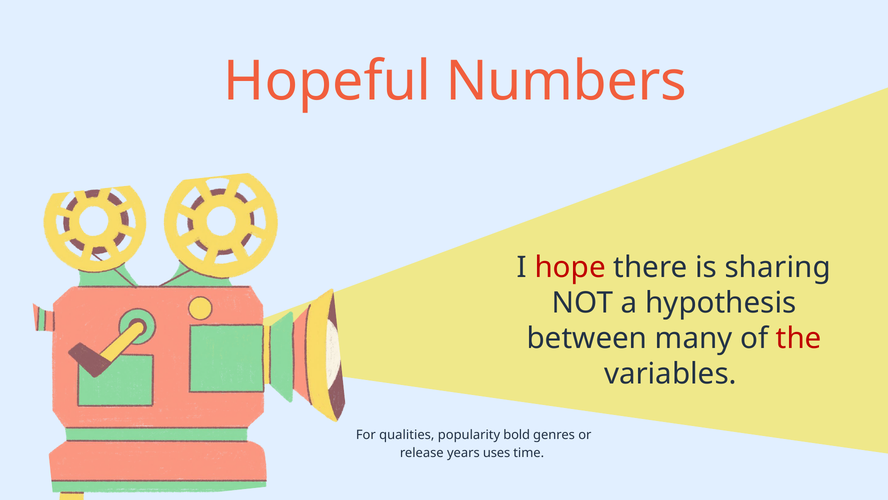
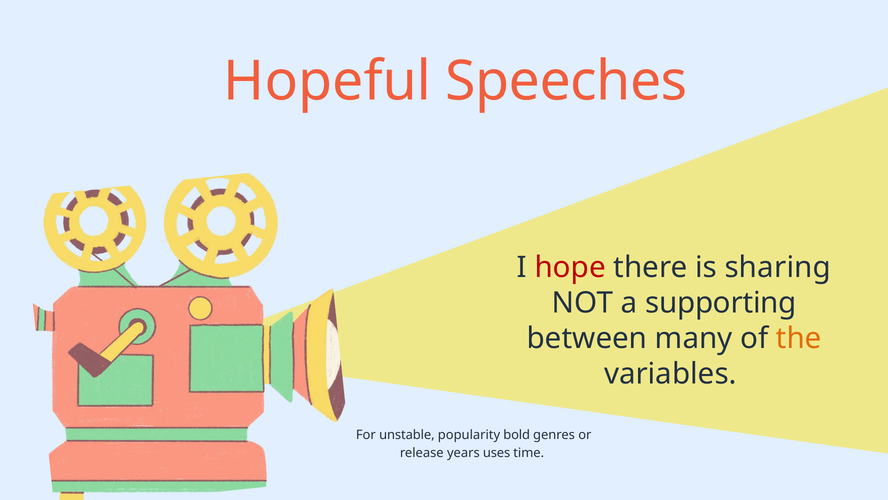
Numbers: Numbers -> Speeches (566, 81)
hypothesis: hypothesis -> supporting (721, 303)
the colour: red -> orange (799, 338)
qualities: qualities -> unstable (407, 434)
